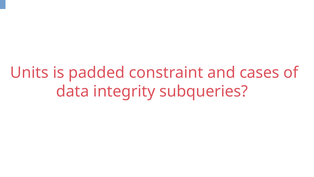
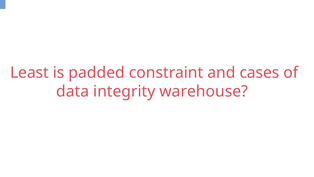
Units: Units -> Least (29, 73)
subqueries: subqueries -> warehouse (204, 91)
